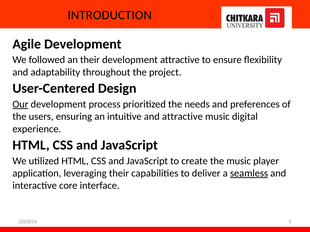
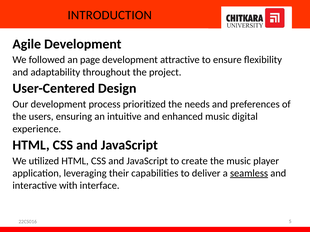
an their: their -> page (90, 60)
Our underline: present -> none (20, 104)
and attractive: attractive -> enhanced (182, 117)
core: core -> with (68, 186)
